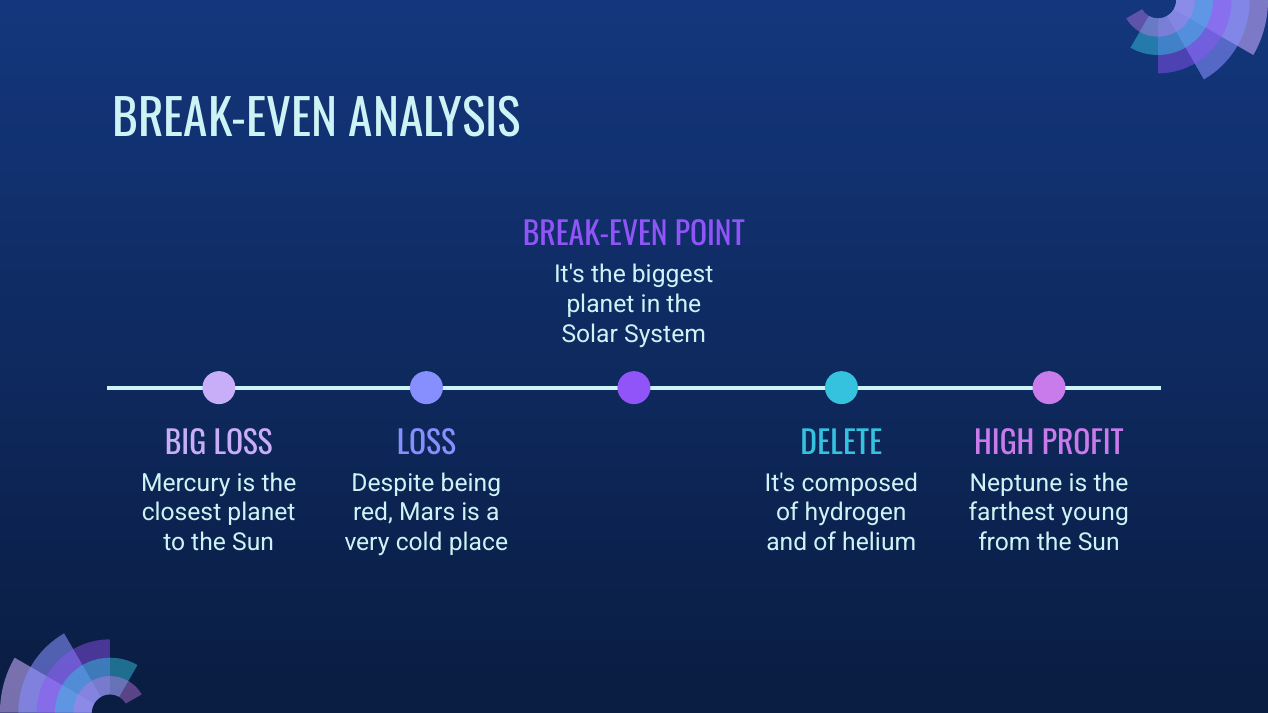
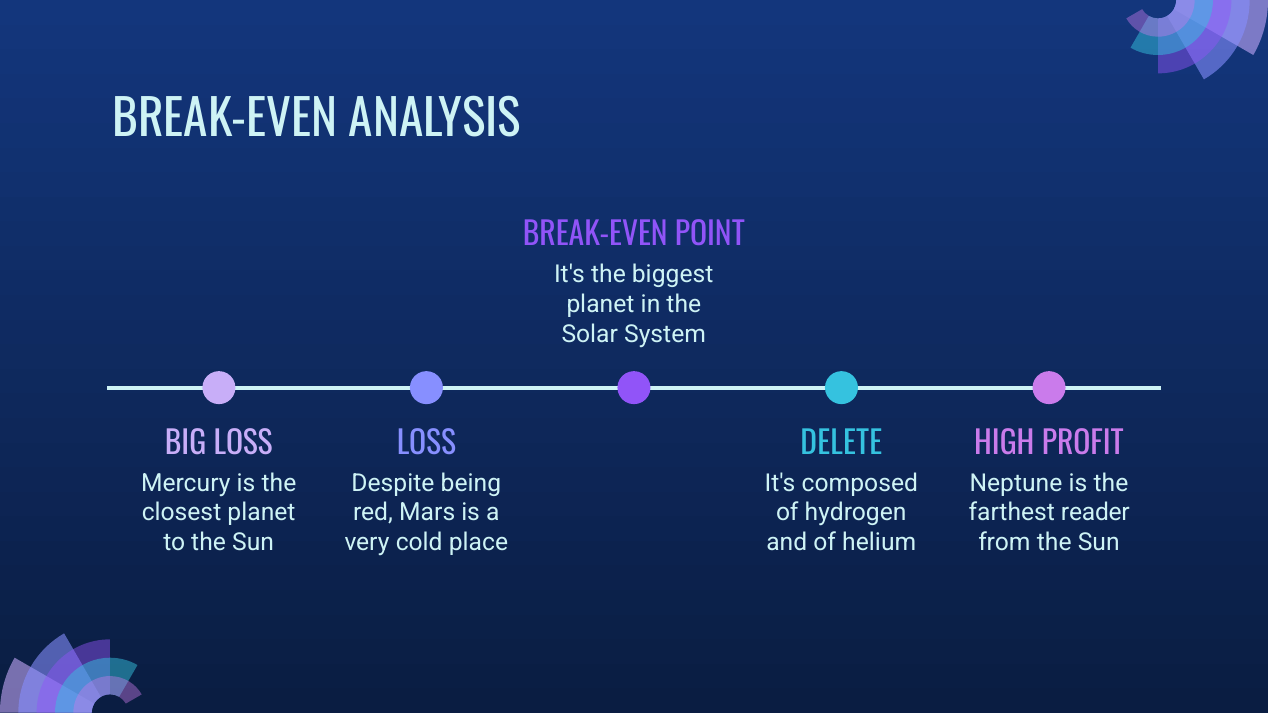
young: young -> reader (1095, 513)
